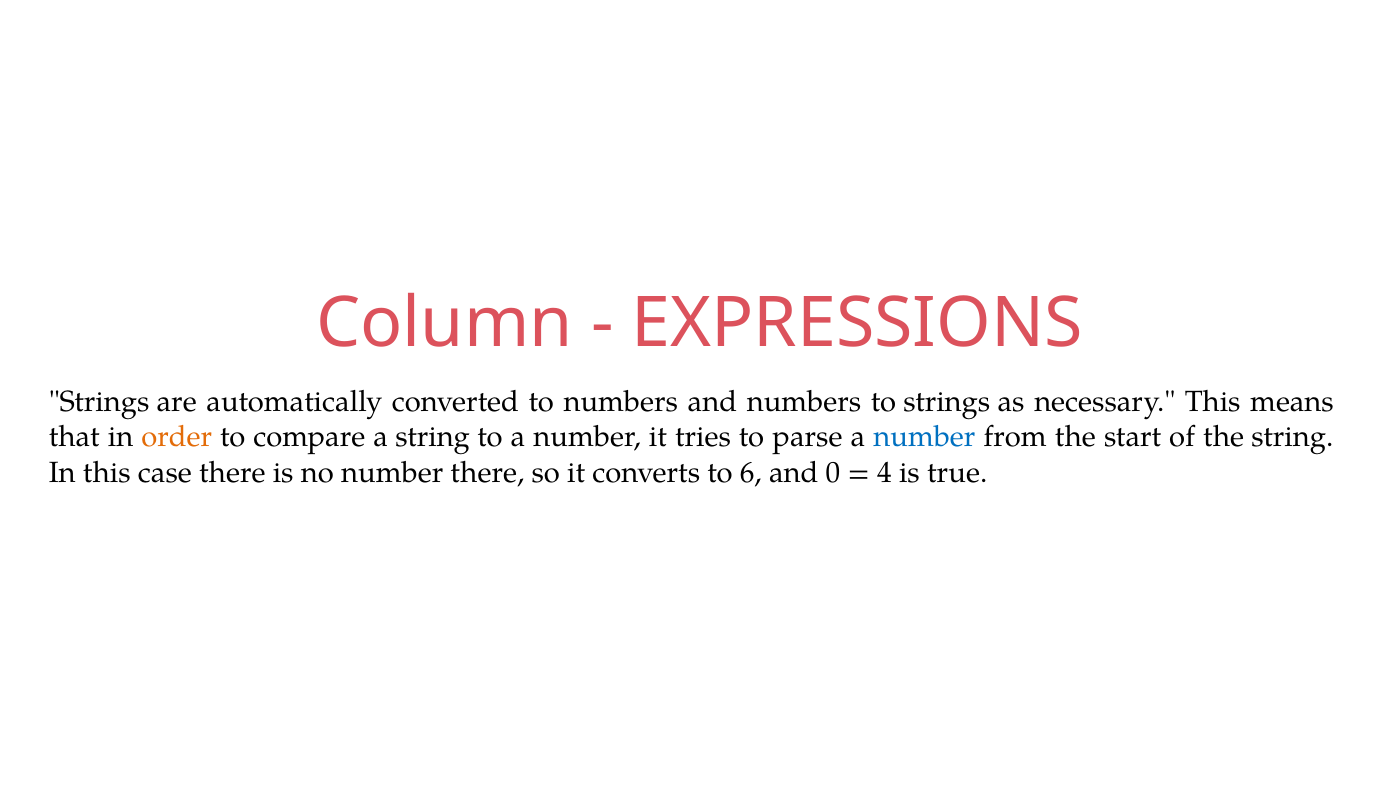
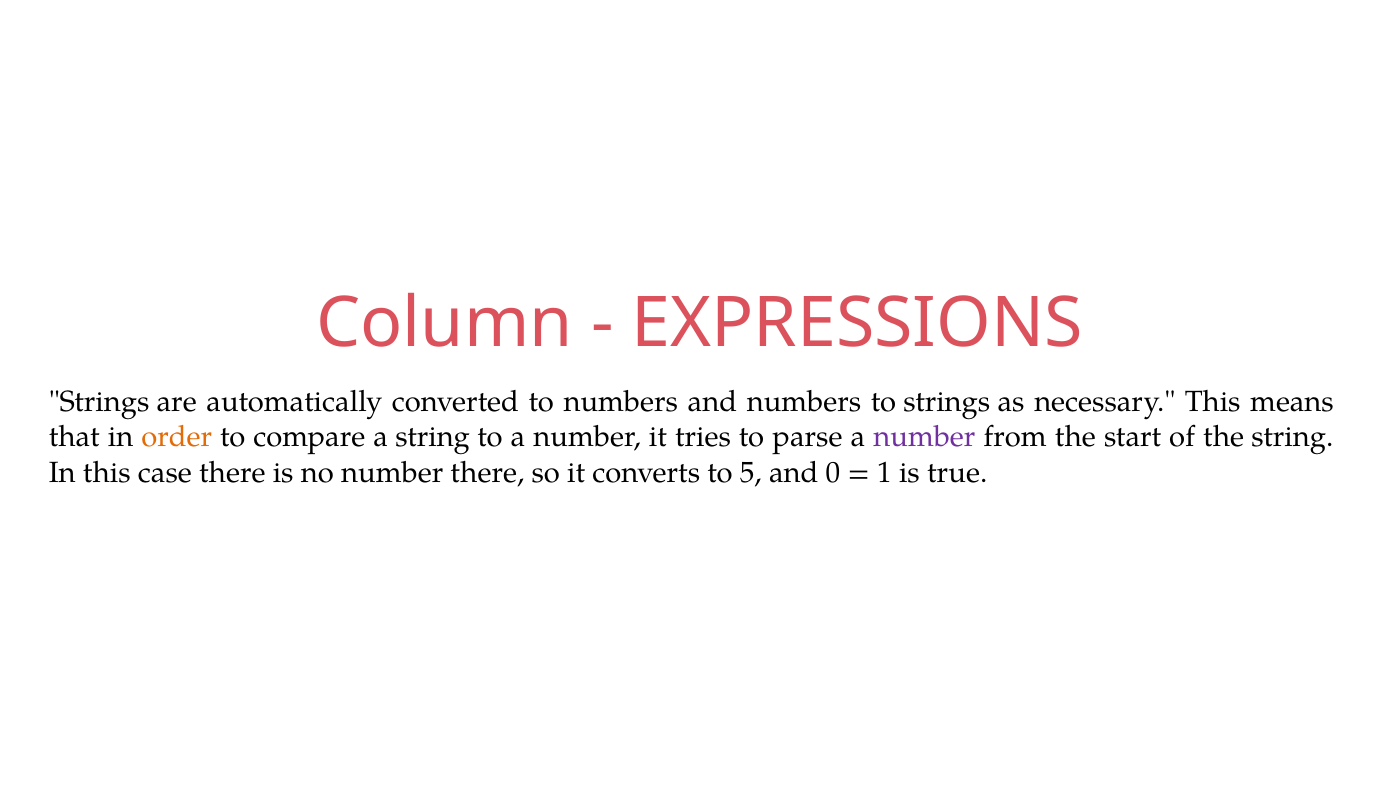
number colour: blue -> purple (924, 437)
6: 6 -> 5 (751, 472)
4: 4 -> 1 (884, 472)
